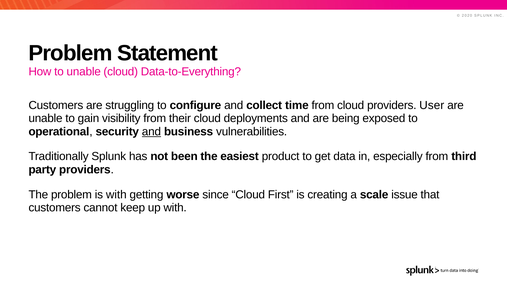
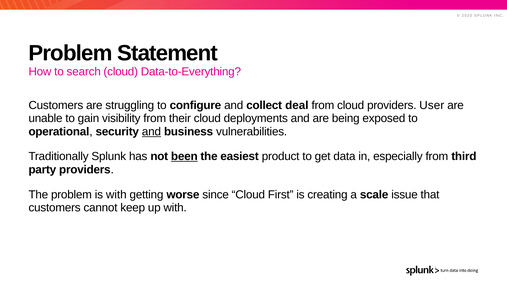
to unable: unable -> search (84, 72)
time: time -> deal (297, 105)
been underline: none -> present (184, 157)
